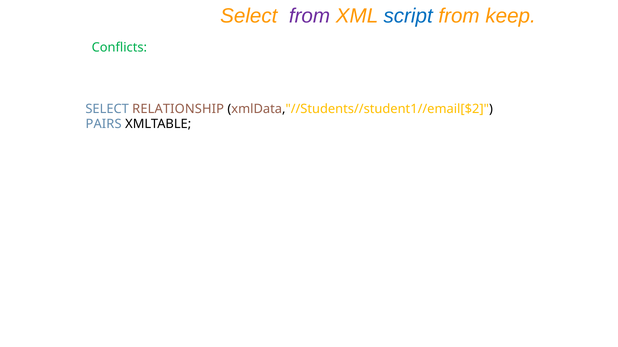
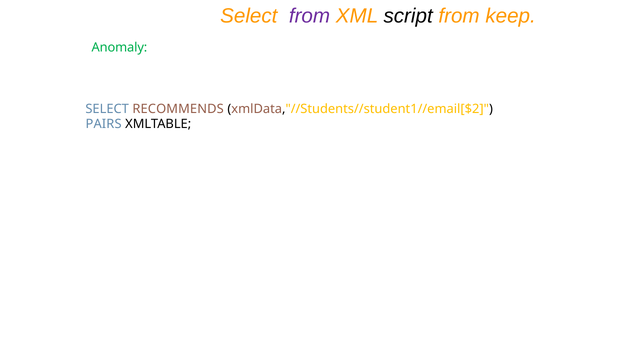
script colour: blue -> black (408, 16)
Conflicts: Conflicts -> Anomaly (119, 47)
RELATIONSHIP: RELATIONSHIP -> RECOMMENDS (178, 109)
